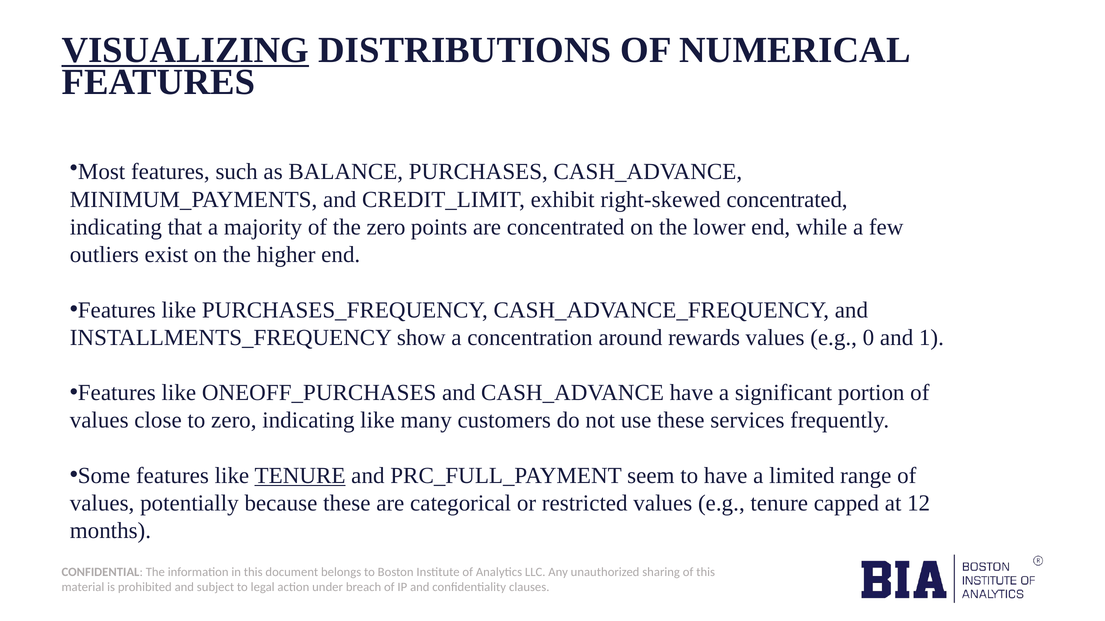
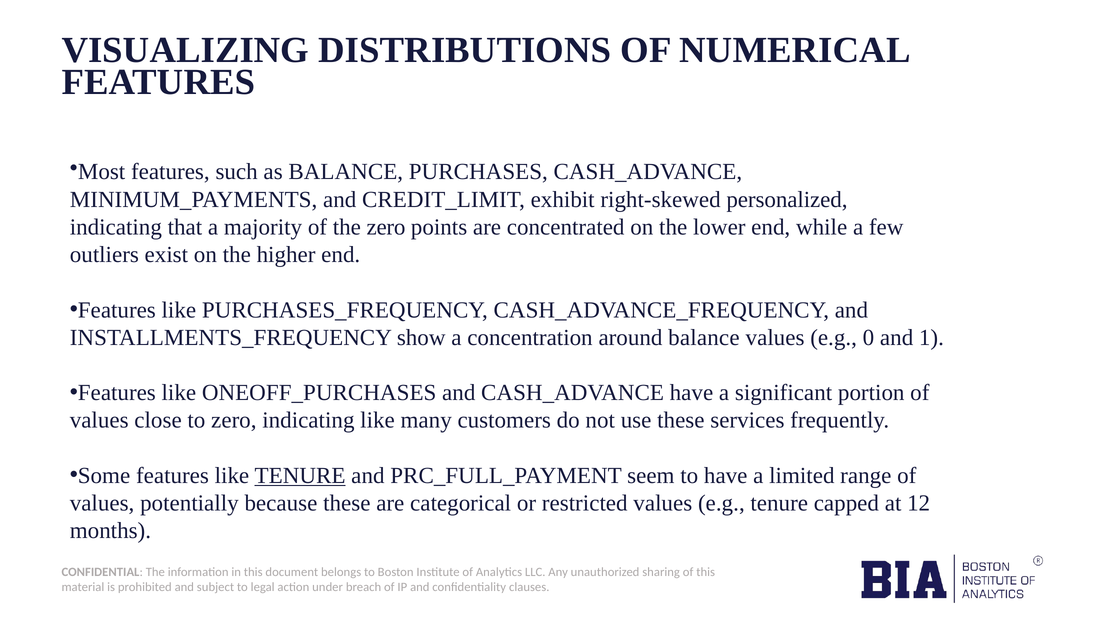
VISUALIZING underline: present -> none (185, 50)
right-skewed concentrated: concentrated -> personalized (787, 200)
around rewards: rewards -> balance (704, 338)
